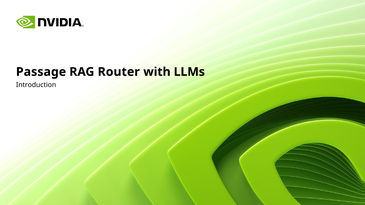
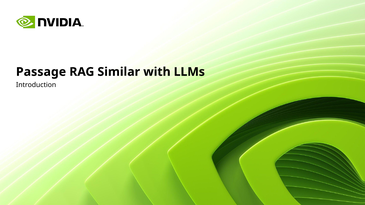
Router: Router -> Similar (119, 72)
